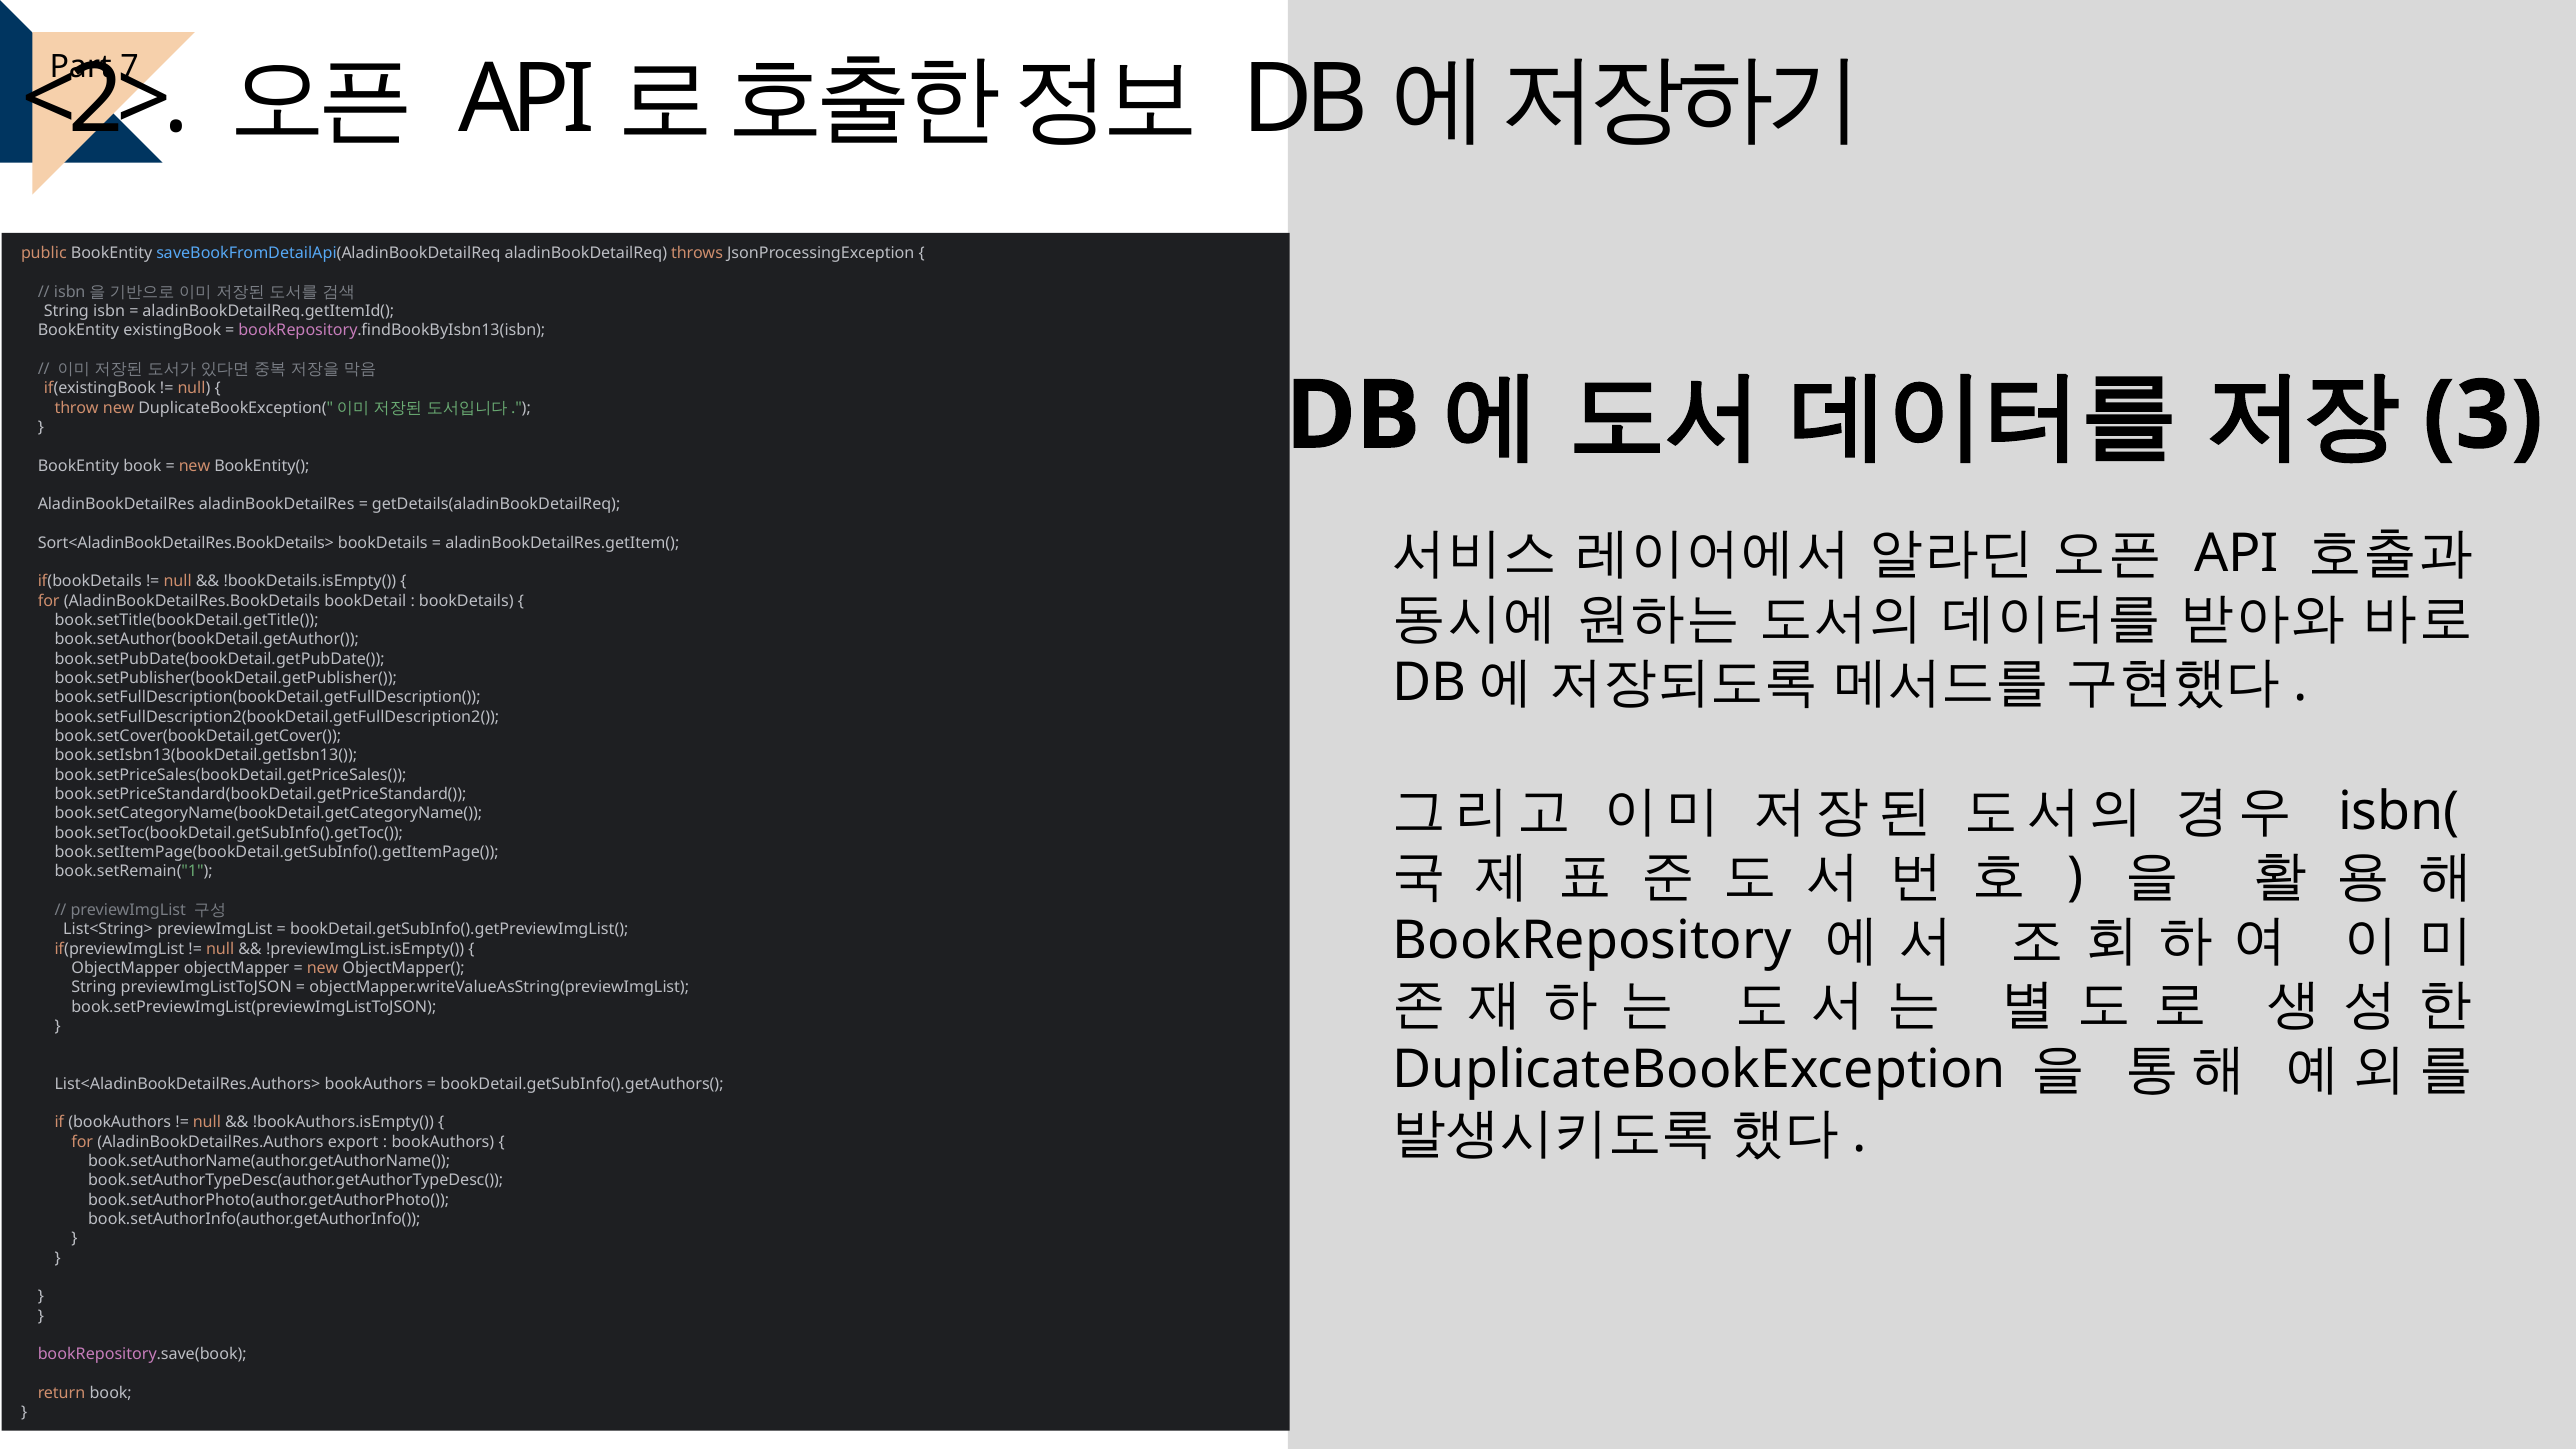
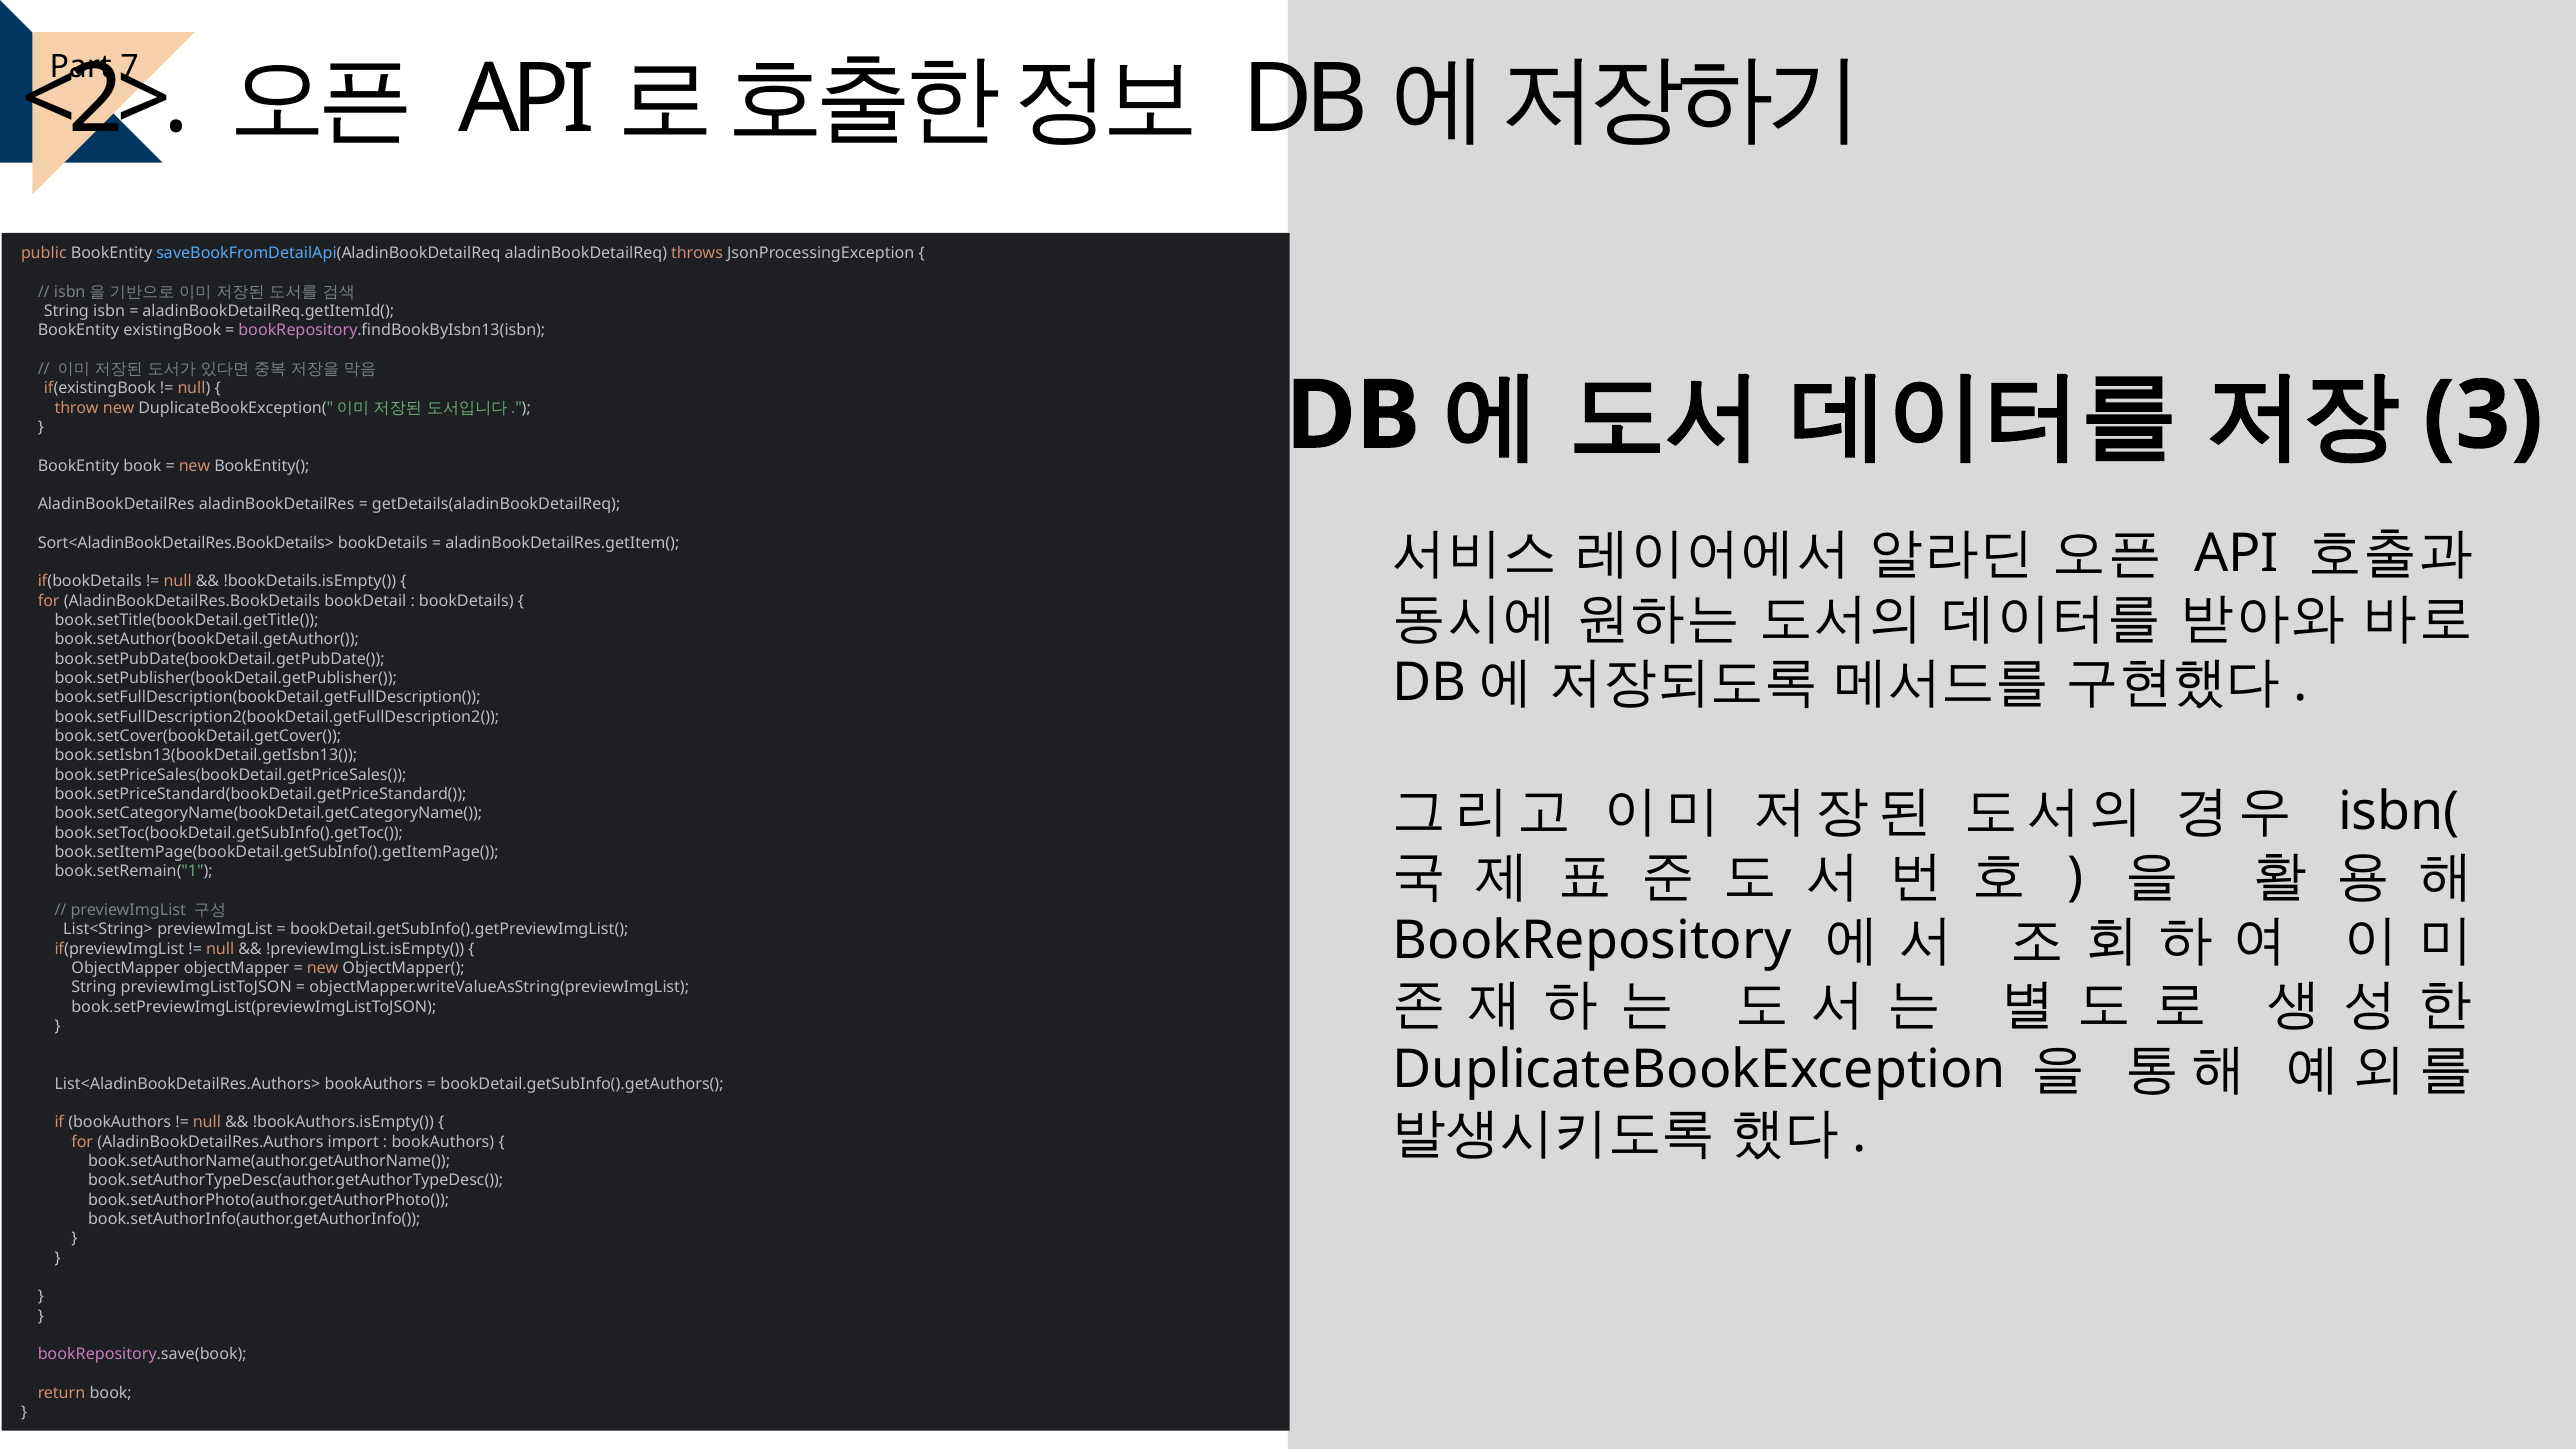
export: export -> import (353, 1142)
